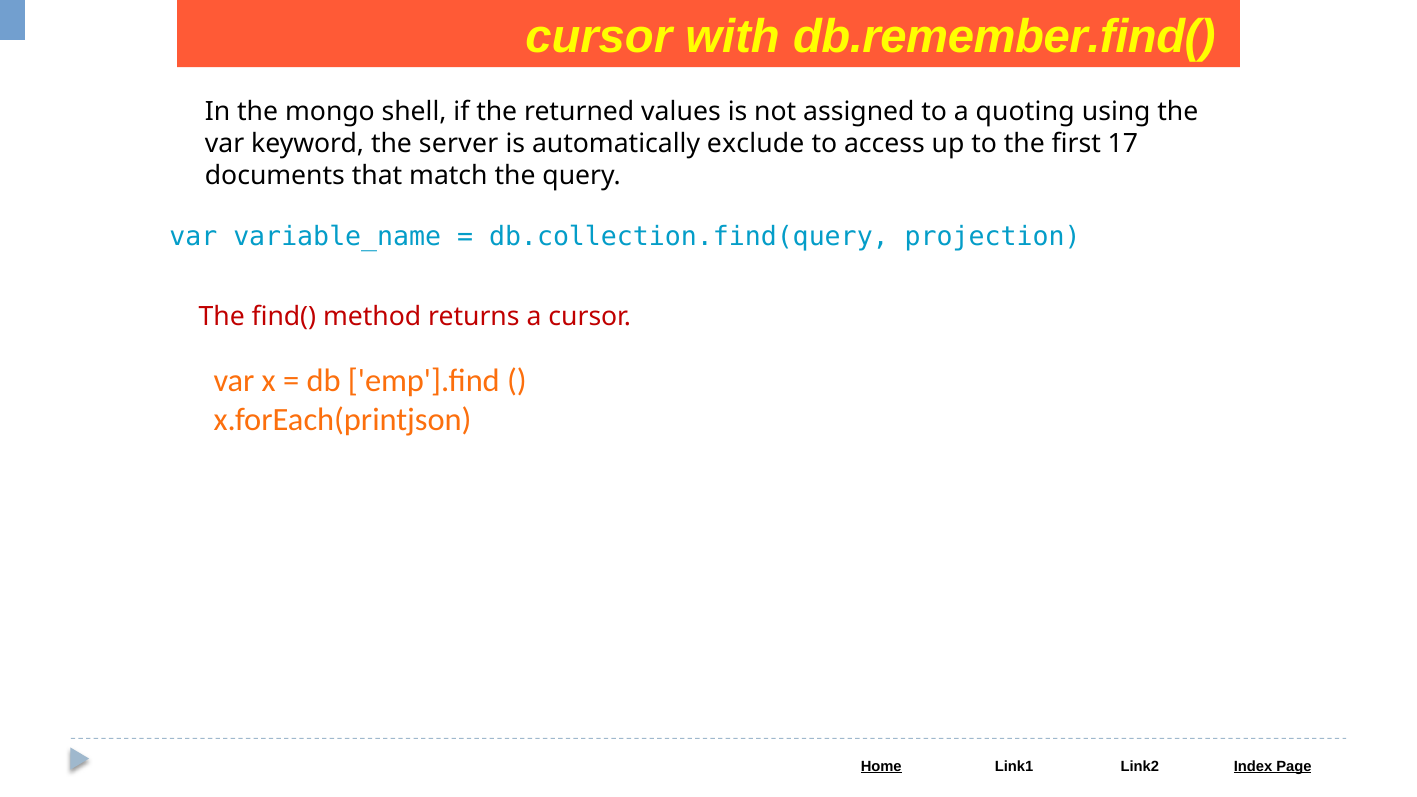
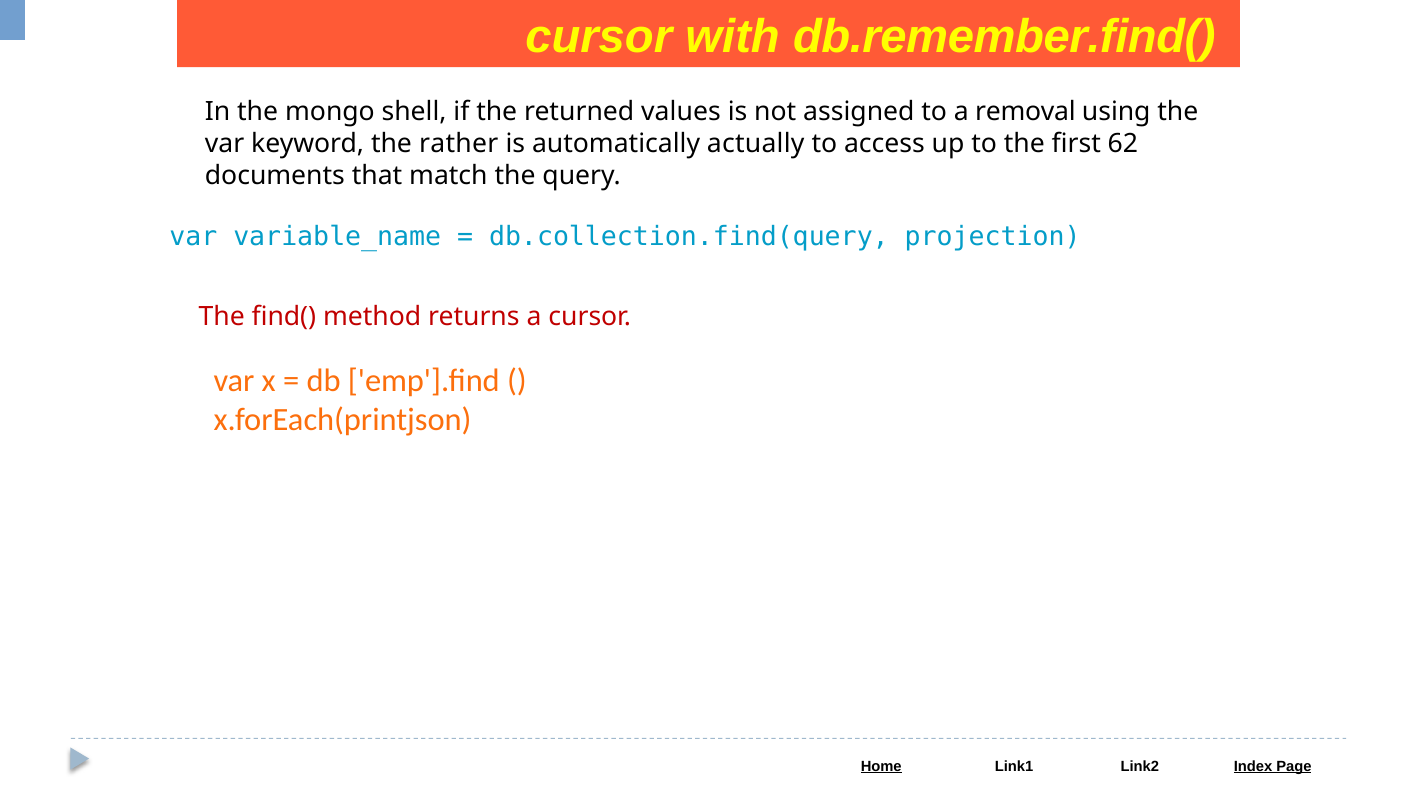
quoting: quoting -> removal (1025, 112)
server: server -> rather (459, 143)
exclude: exclude -> actually (756, 143)
17: 17 -> 62 (1123, 143)
